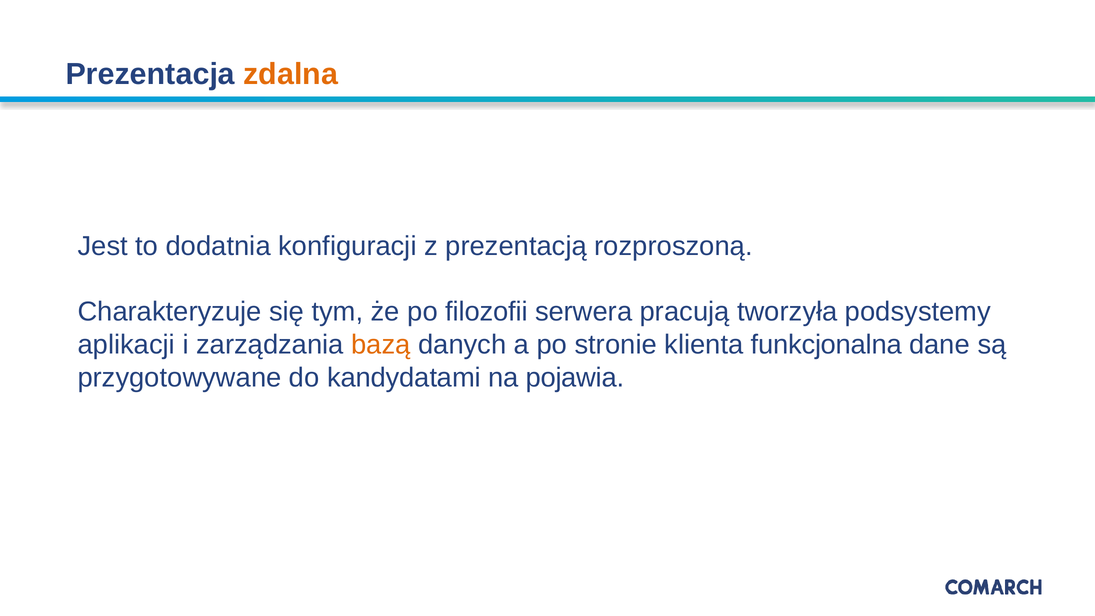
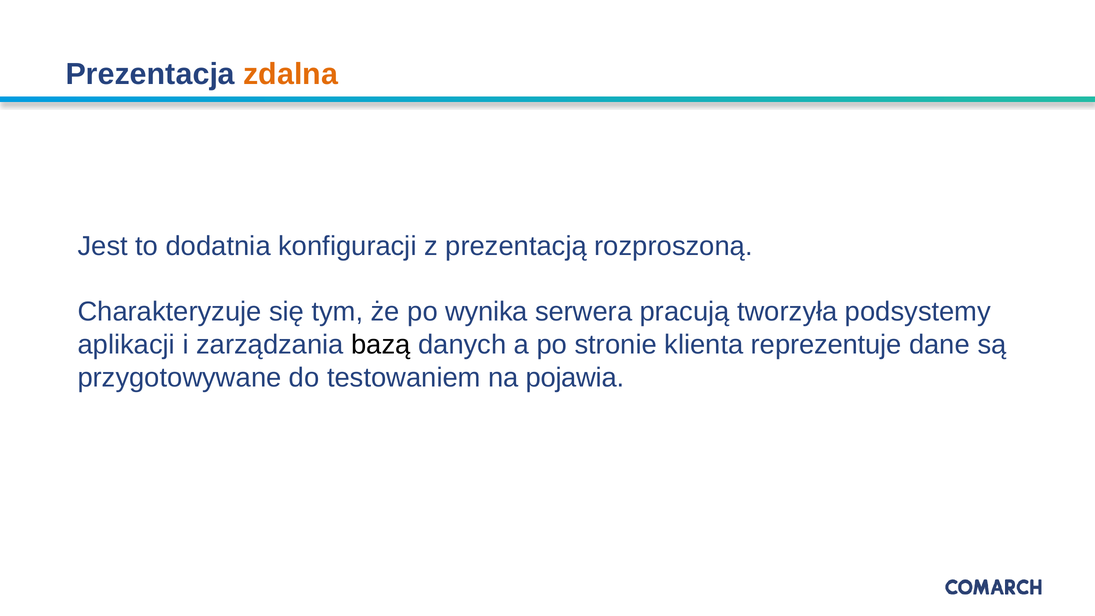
filozofii: filozofii -> wynika (487, 312)
bazą colour: orange -> black (381, 345)
funkcjonalna: funkcjonalna -> reprezentuje (826, 345)
kandydatami: kandydatami -> testowaniem (404, 378)
